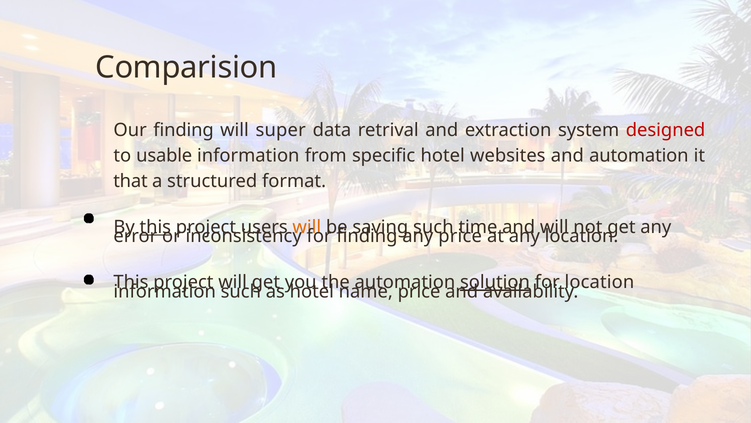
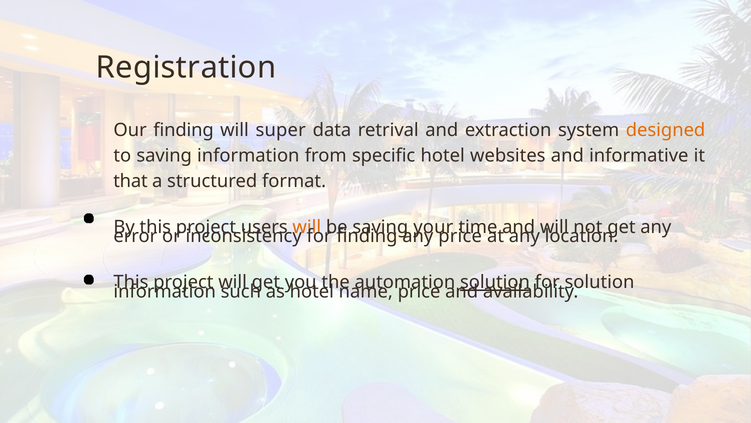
Comparision: Comparision -> Registration (186, 68)
designed colour: red -> orange (666, 130)
to usable: usable -> saving (164, 156)
and automation: automation -> informative (639, 156)
this underline: present -> none (155, 227)
such: such -> your (433, 227)
location: location -> solution (599, 282)
